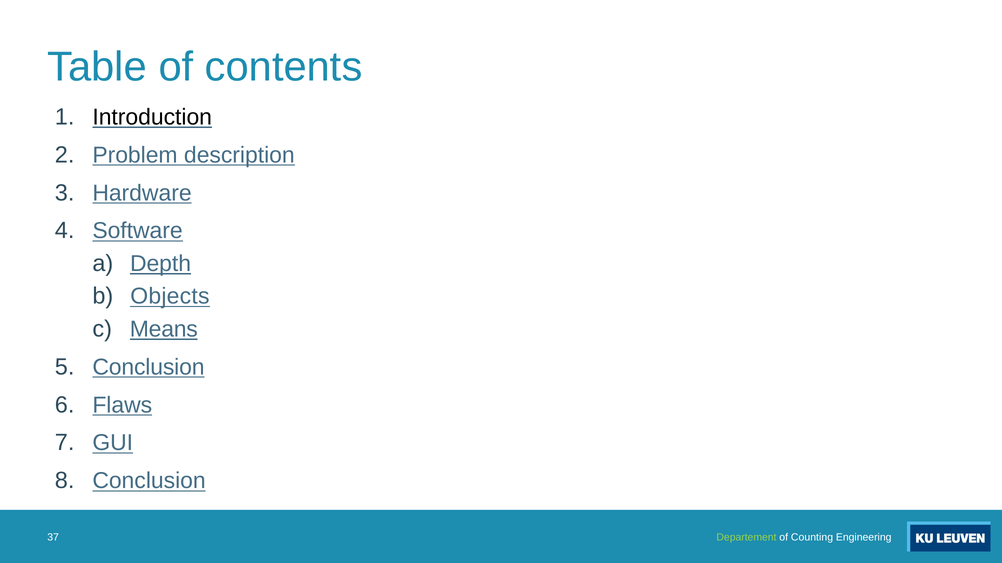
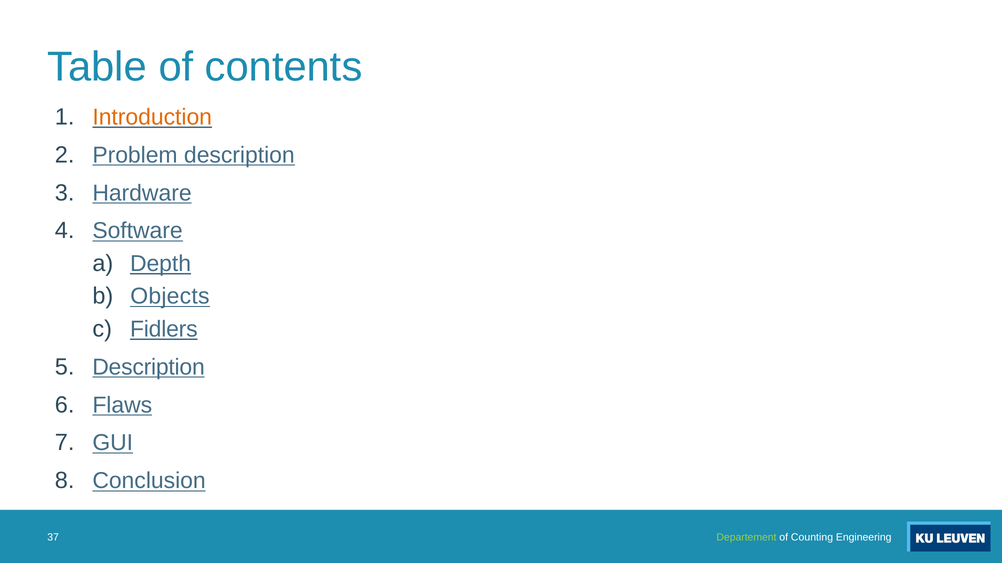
Introduction colour: black -> orange (152, 117)
Means: Means -> Fidlers (164, 329)
Conclusion: Conclusion -> Description (149, 367)
